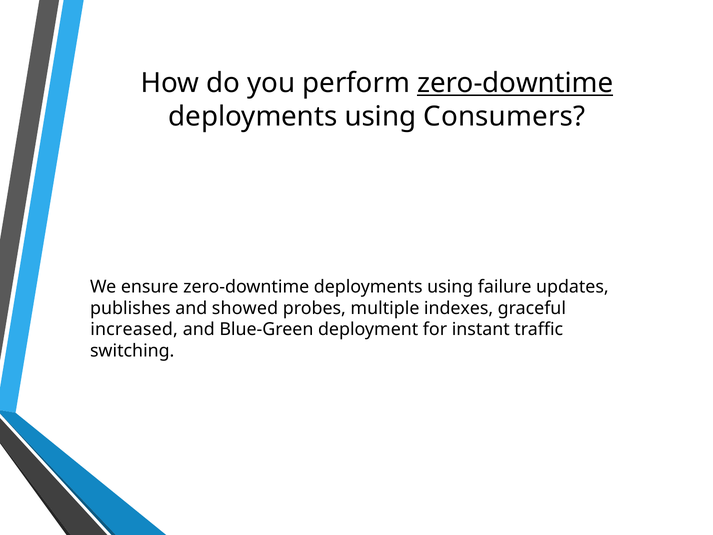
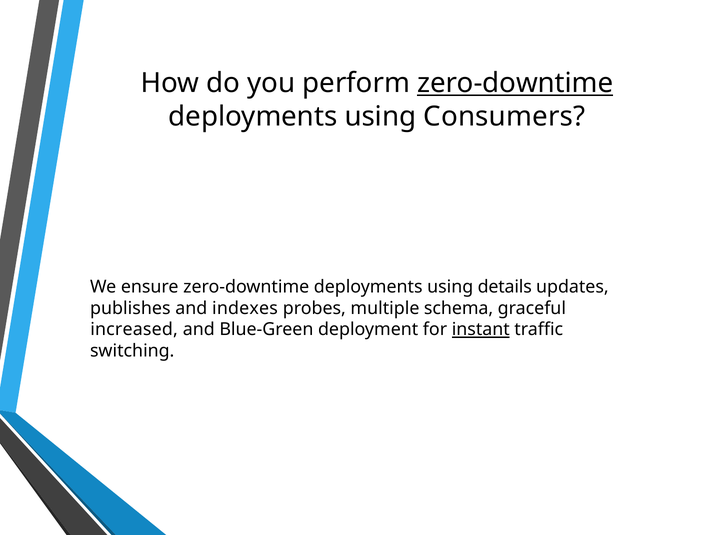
failure: failure -> details (505, 287)
showed: showed -> indexes (245, 308)
indexes: indexes -> schema (459, 308)
instant underline: none -> present (481, 329)
